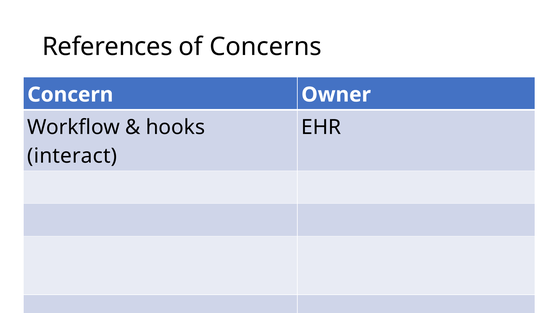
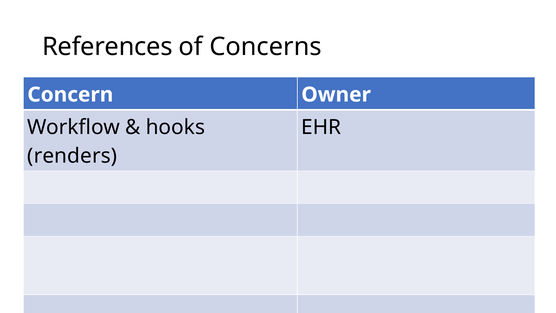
interact: interact -> renders (72, 156)
